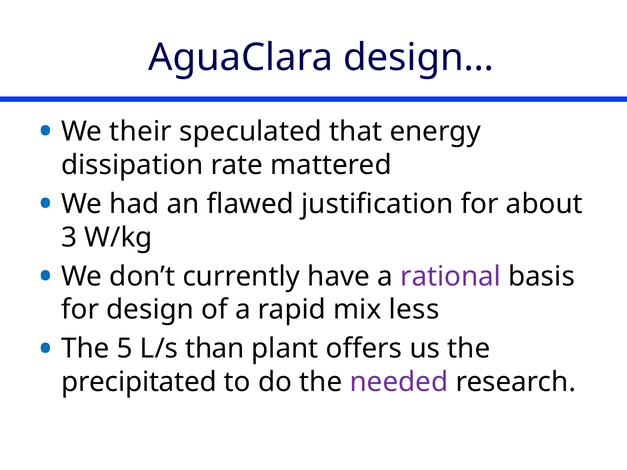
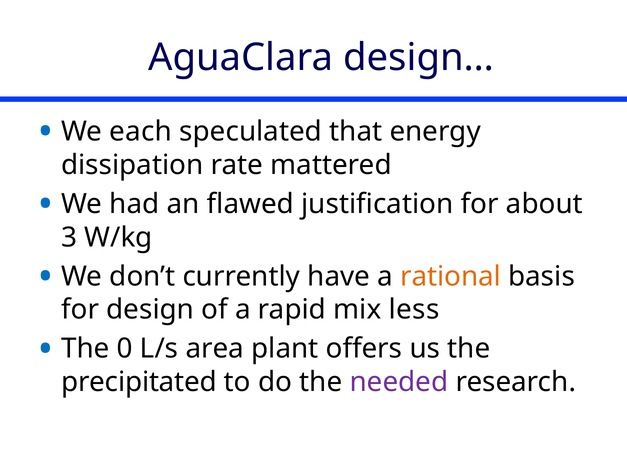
their: their -> each (141, 132)
rational colour: purple -> orange (451, 276)
5: 5 -> 0 (125, 349)
than: than -> area (215, 349)
